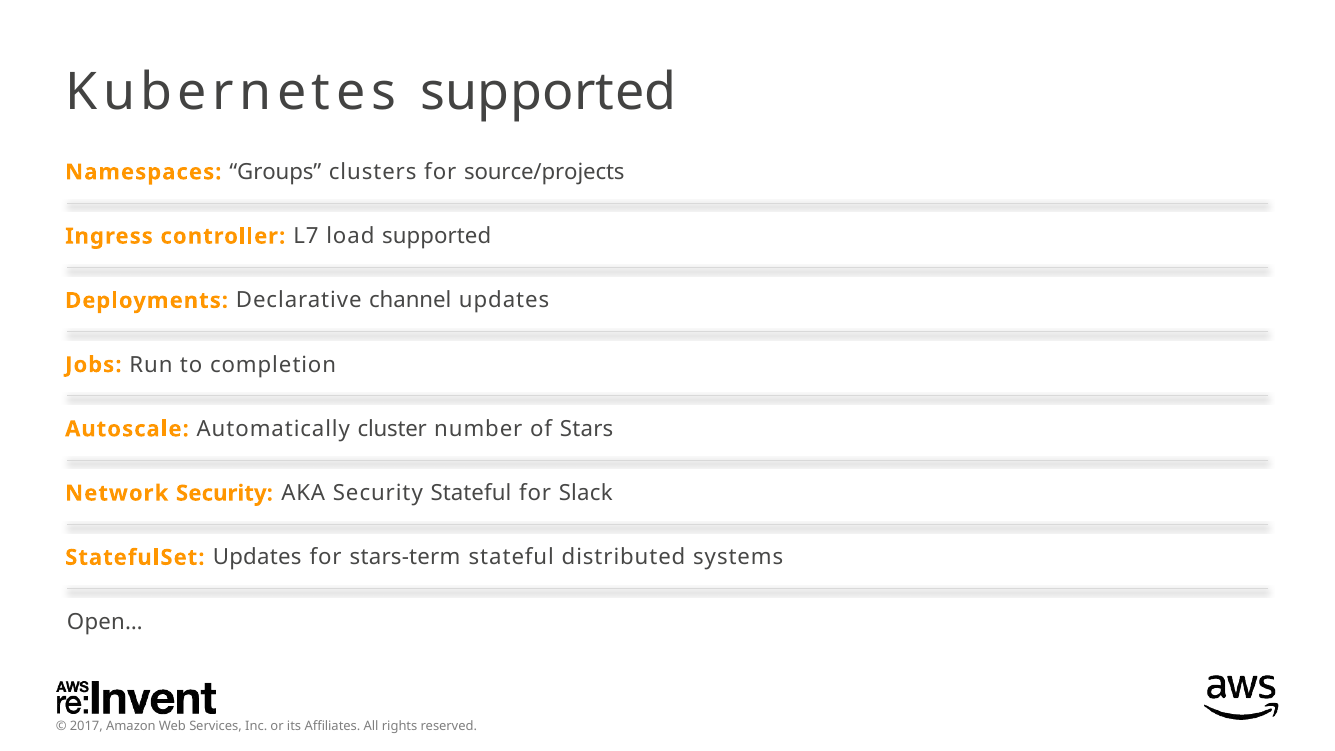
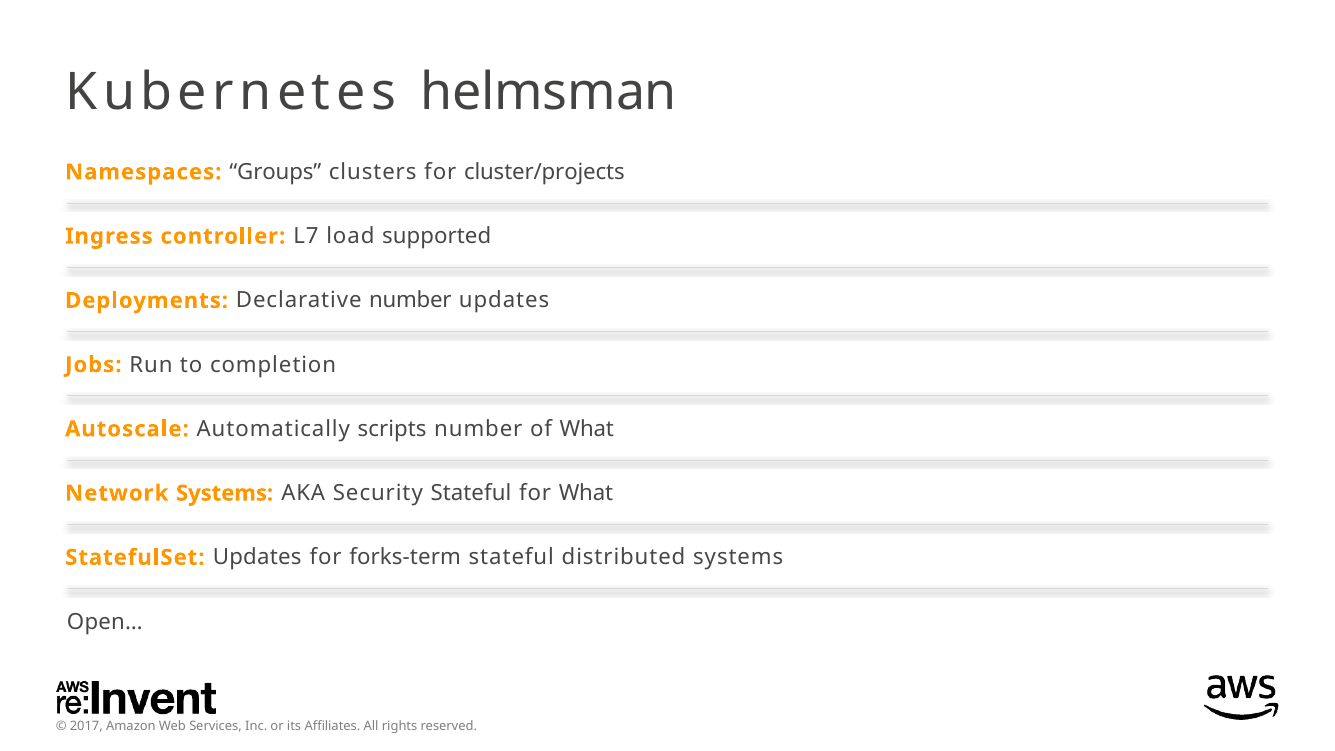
Kubernetes supported: supported -> helmsman (549, 92)
source/projects: source/projects -> cluster/projects (544, 172)
Declarative channel: channel -> number (410, 301)
cluster: cluster -> scripts (392, 429)
of Stars: Stars -> What (587, 429)
Network Security: Security -> Systems (225, 493)
for Slack: Slack -> What (586, 493)
stars-term: stars-term -> forks-term (405, 557)
